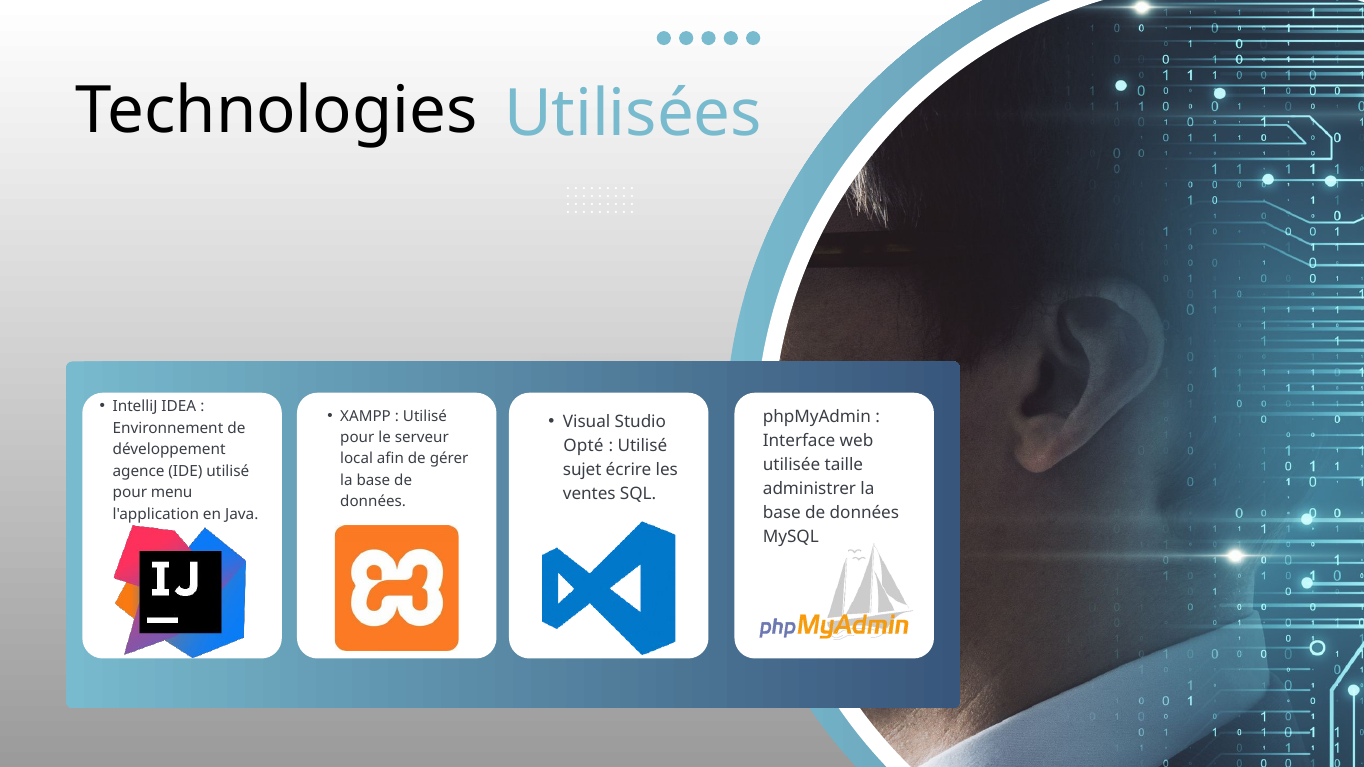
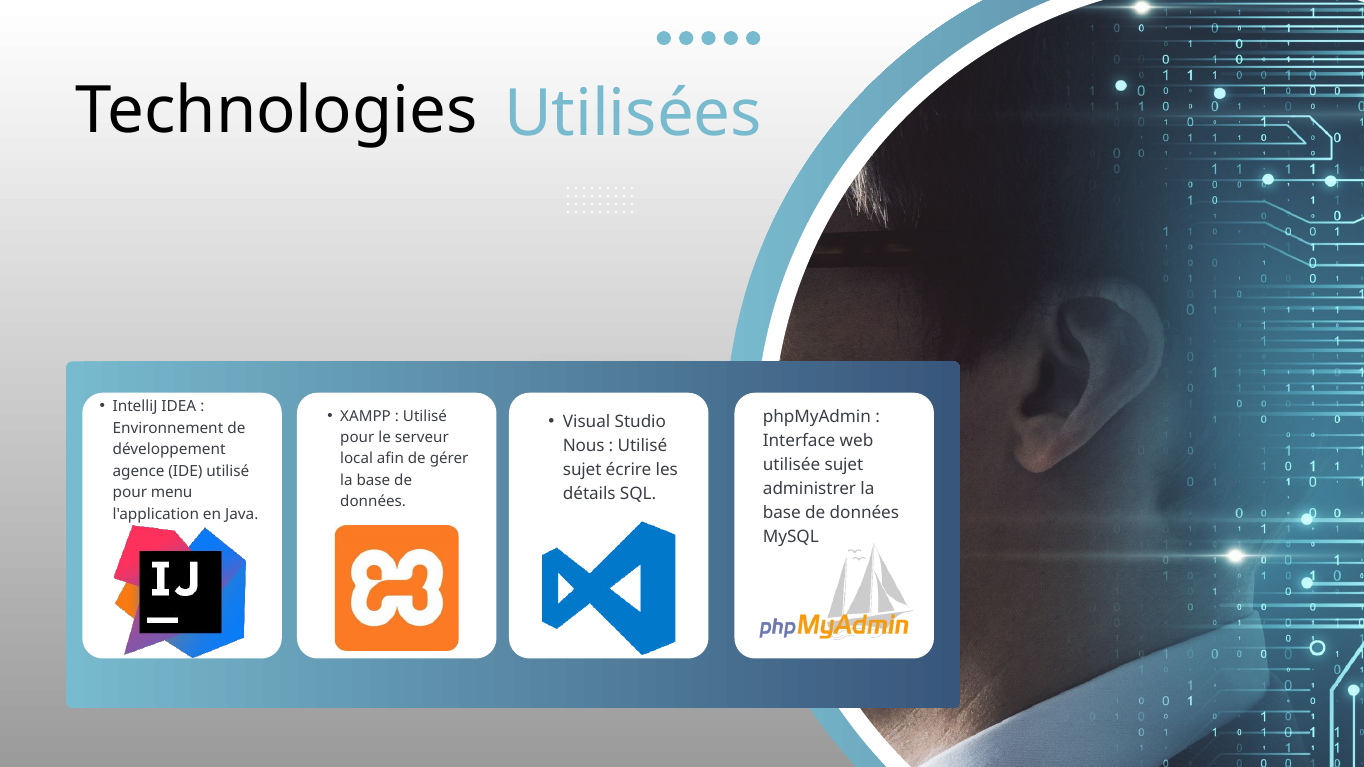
Opté: Opté -> Nous (584, 446)
utilisée taille: taille -> sujet (844, 465)
ventes: ventes -> détails (589, 494)
